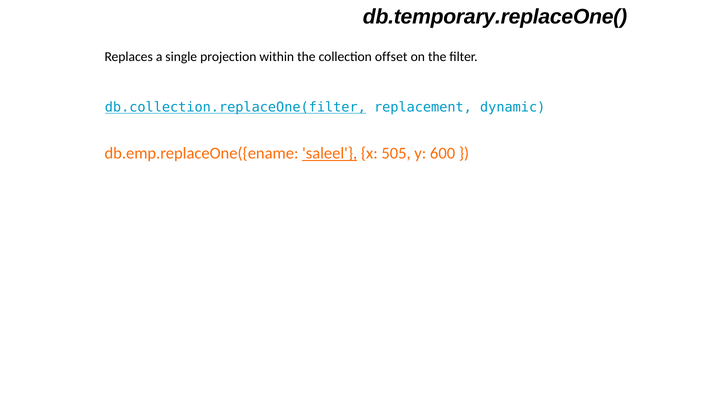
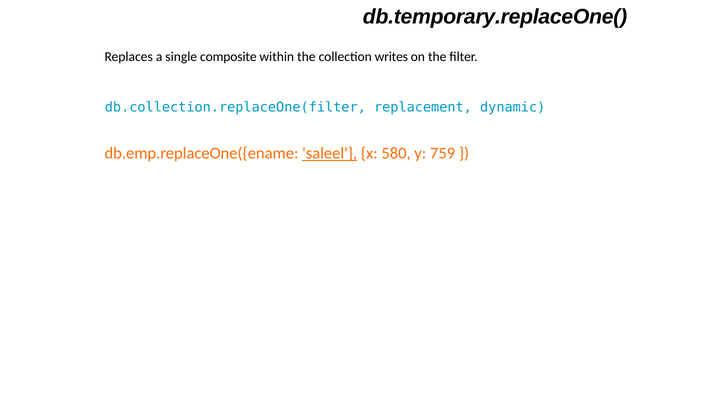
projection: projection -> composite (228, 57)
offset: offset -> writes (391, 57)
db.collection.replaceOne(filter underline: present -> none (235, 107)
505: 505 -> 580 (396, 153)
600: 600 -> 759 (443, 153)
